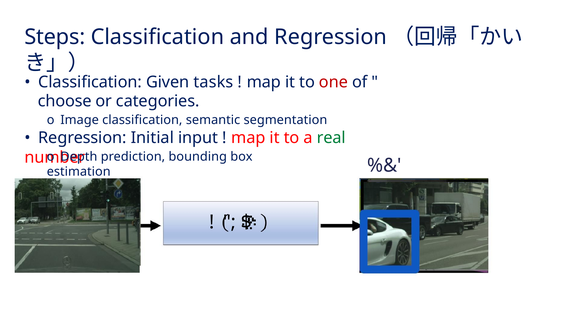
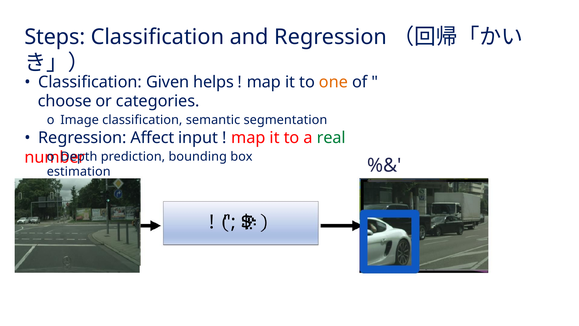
tasks: tasks -> helps (214, 82)
one colour: red -> orange (333, 82)
Initial: Initial -> Affect (152, 138)
